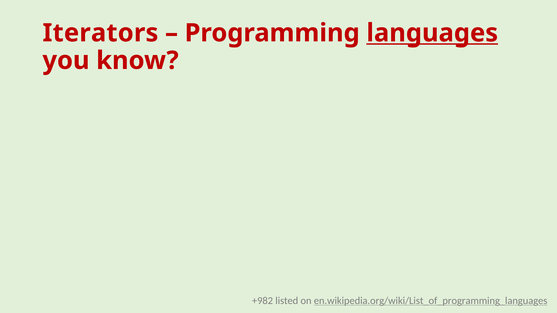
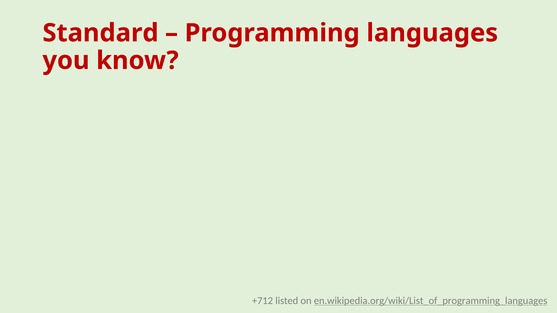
Iterators: Iterators -> Standard (101, 33)
languages underline: present -> none (432, 33)
+982: +982 -> +712 (262, 301)
